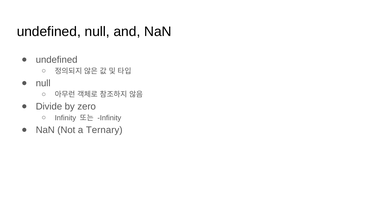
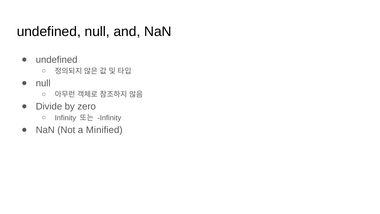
Ternary: Ternary -> Minified (104, 130)
